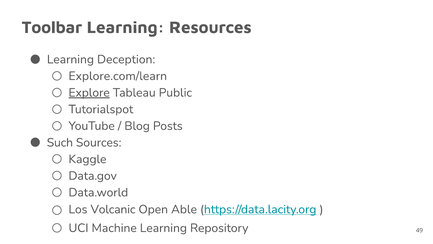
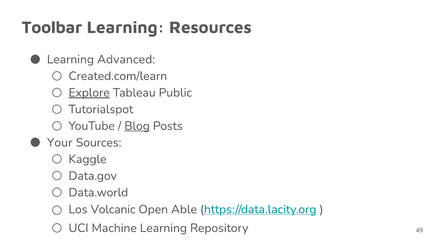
Deception: Deception -> Advanced (126, 59)
Explore.com/learn: Explore.com/learn -> Created.com/learn (118, 76)
Blog underline: none -> present (137, 126)
Such: Such -> Your (60, 142)
